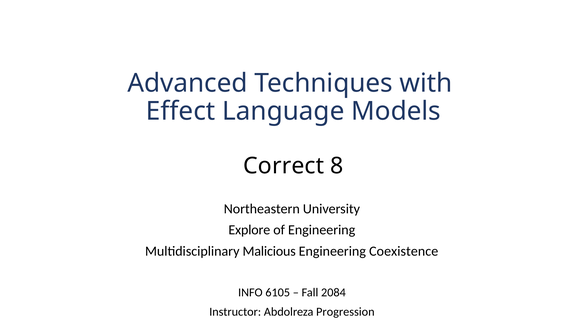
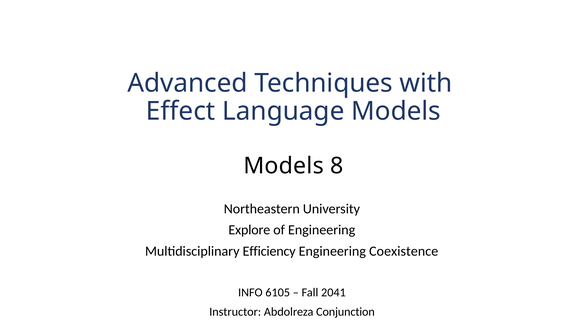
Correct: Correct -> Models (284, 166)
Malicious: Malicious -> Efficiency (269, 252)
2084: 2084 -> 2041 (333, 293)
Progression: Progression -> Conjunction (345, 312)
